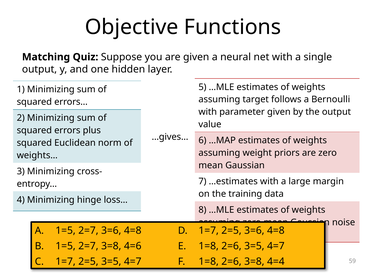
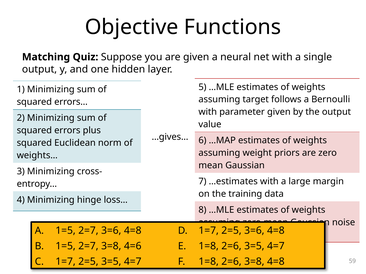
3=8 4=4: 4=4 -> 4=8 (276, 262)
